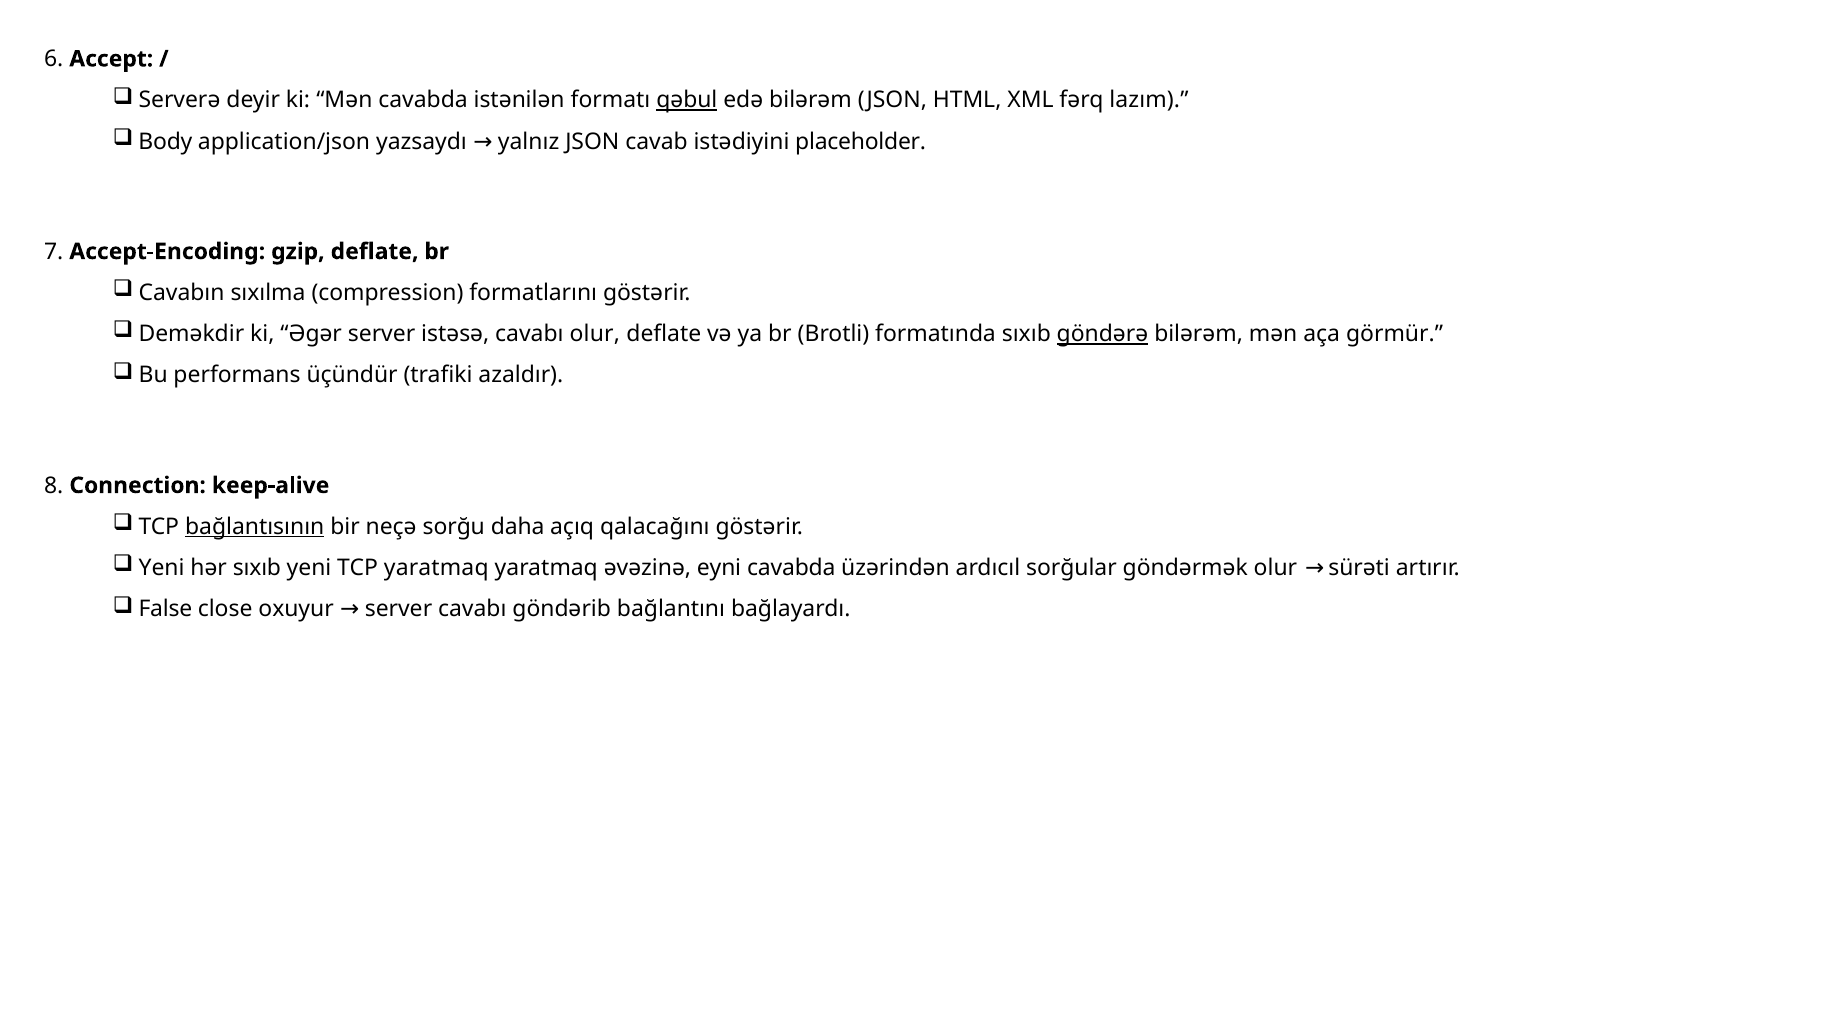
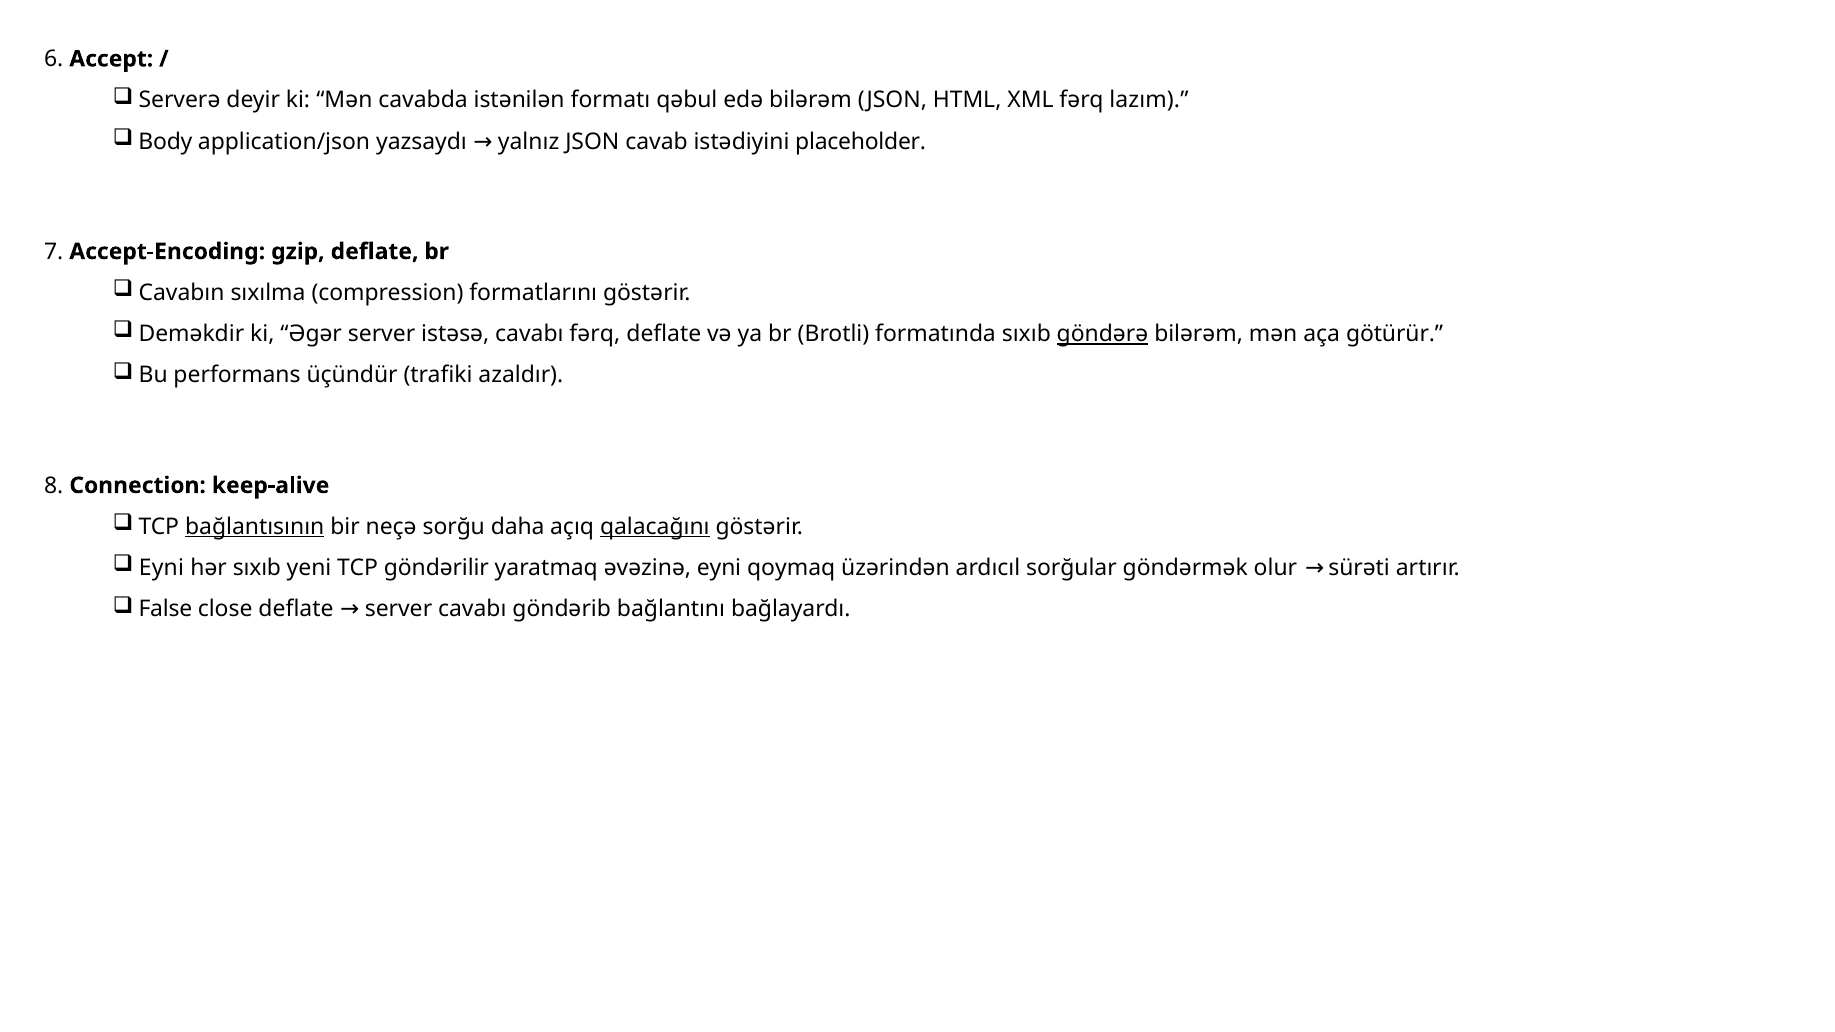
qəbul underline: present -> none (687, 100)
cavabı olur: olur -> fərq (595, 334)
görmür: görmür -> götürür (1395, 334)
qalacağını underline: none -> present (655, 527)
Yeni: Yeni -> Eyni (161, 568)
TCP yaratmaq: yaratmaq -> göndərilir (436, 568)
eyni cavabda: cavabda -> qoymaq (791, 568)
close oxuyur: oxuyur -> deflate (296, 609)
